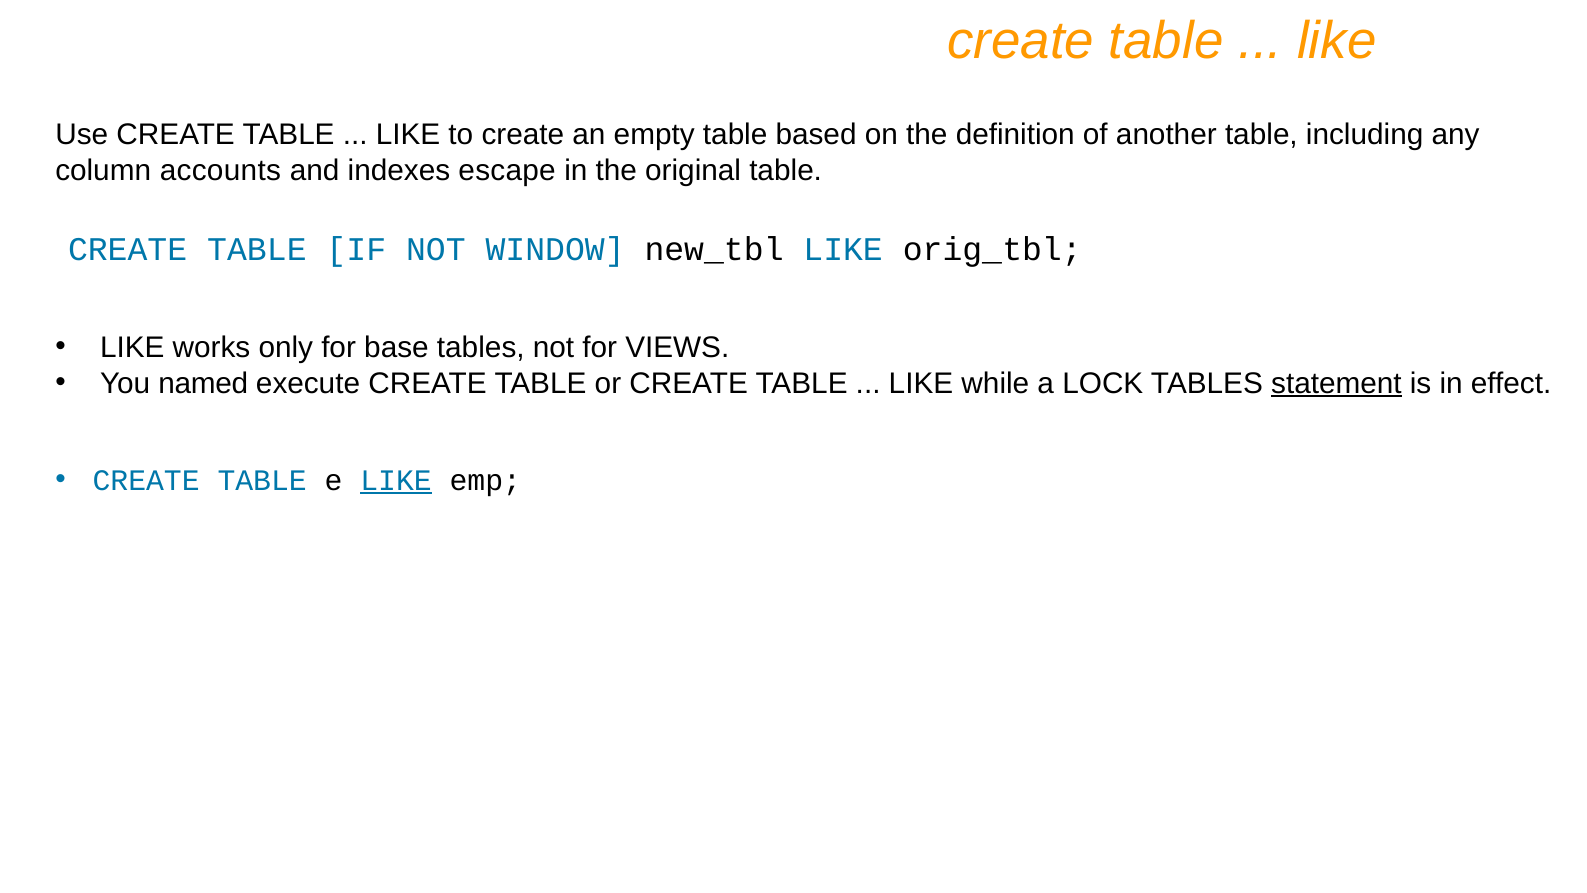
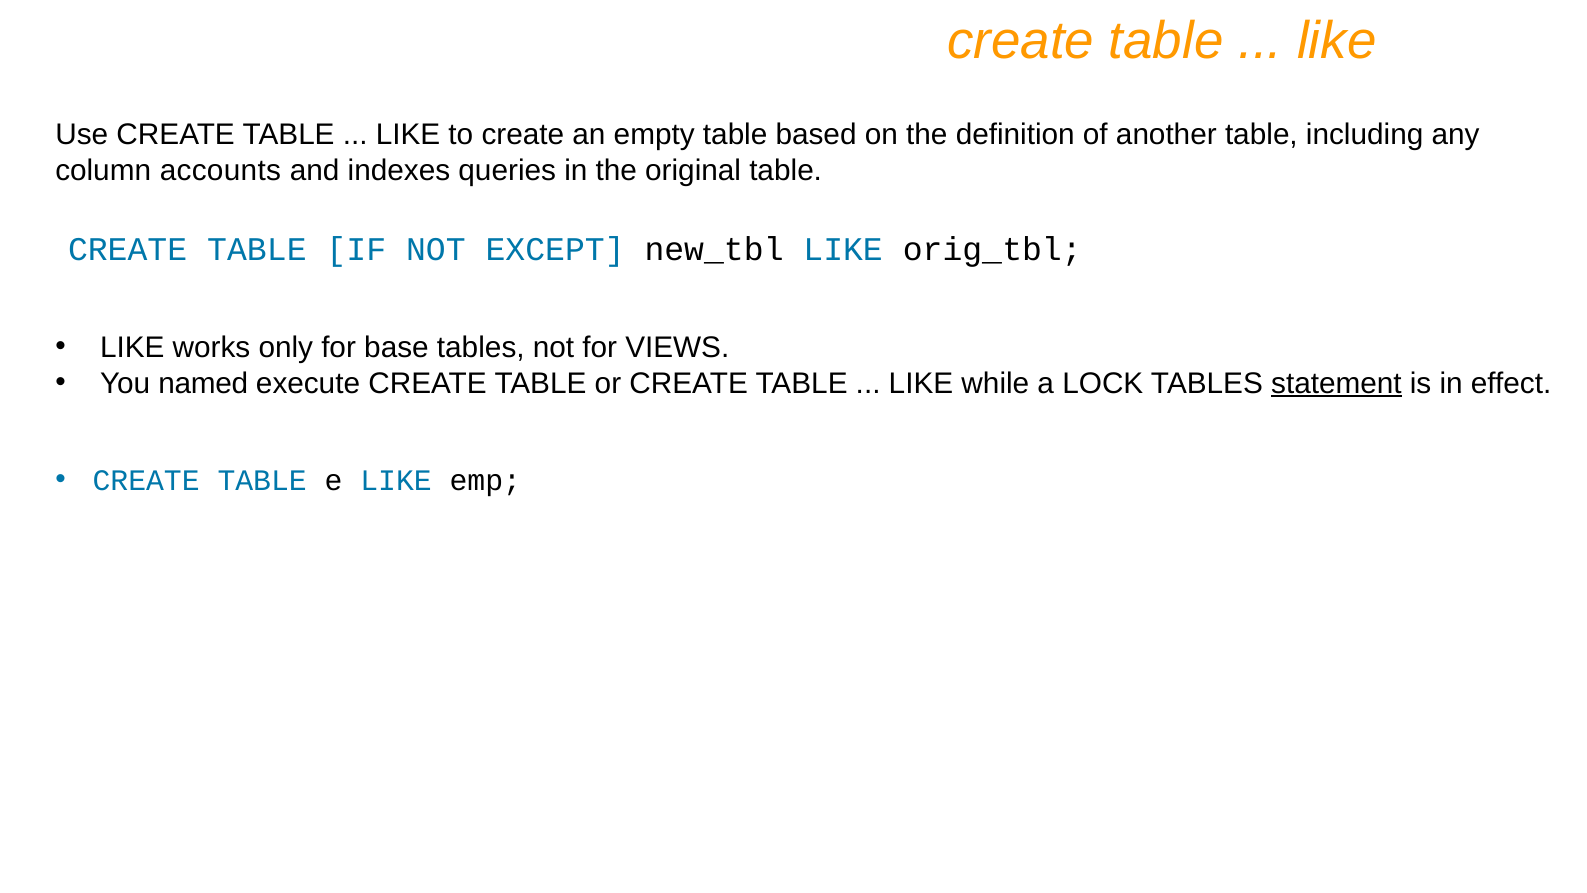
escape: escape -> queries (507, 171)
WINDOW: WINDOW -> EXCEPT (555, 249)
LIKE underline: present -> none (396, 480)
